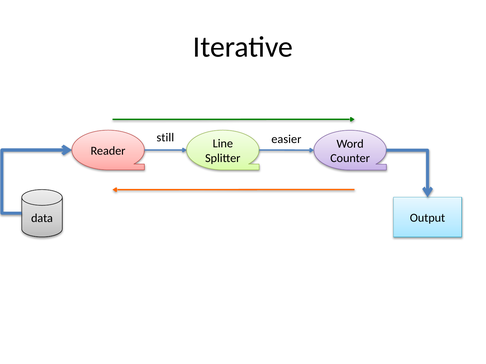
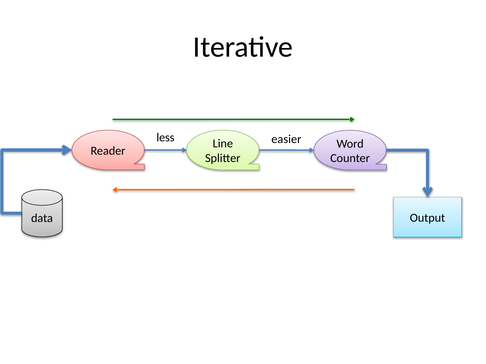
still: still -> less (165, 138)
